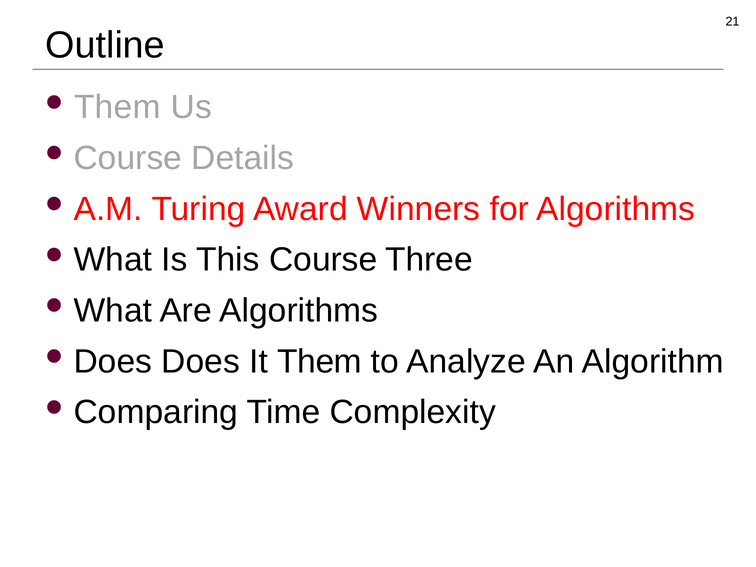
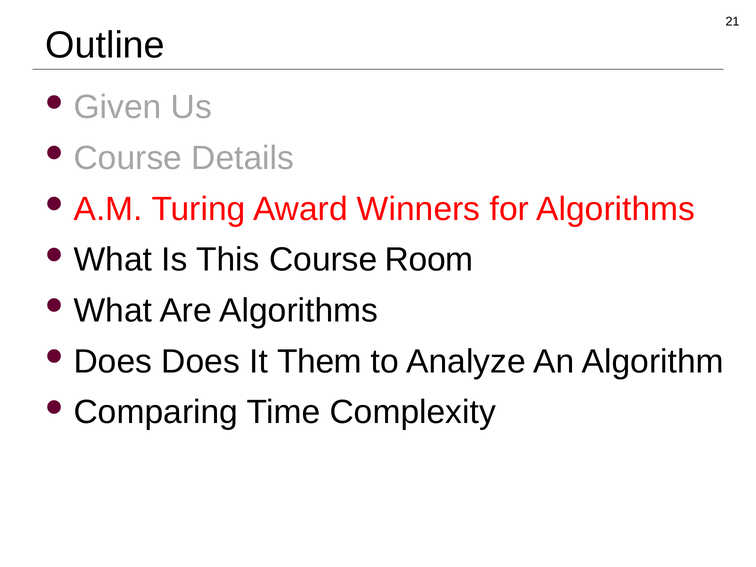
Them: Them -> Given (118, 107)
Three: Three -> Room (429, 260)
